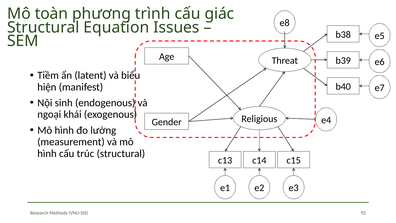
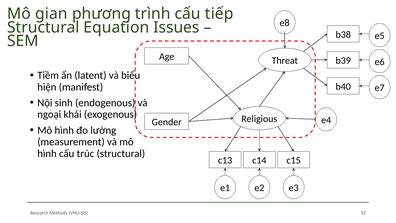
toàn: toàn -> gian (51, 14)
giác: giác -> tiếp (219, 14)
